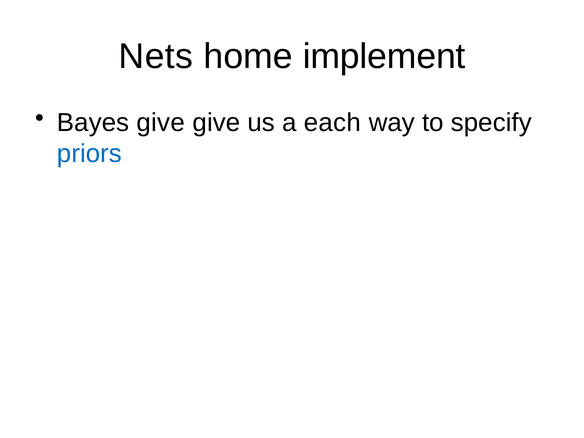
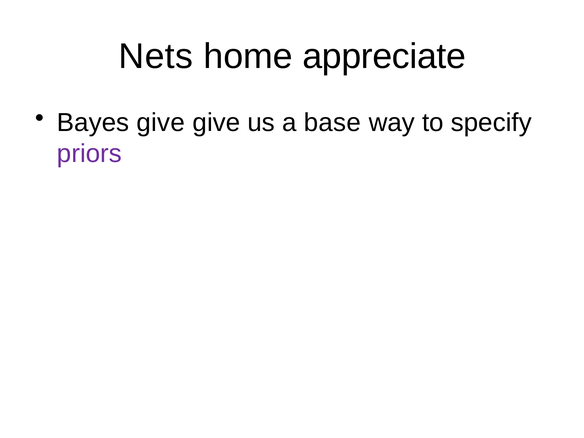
implement: implement -> appreciate (384, 57)
each: each -> base (332, 123)
priors colour: blue -> purple (89, 154)
